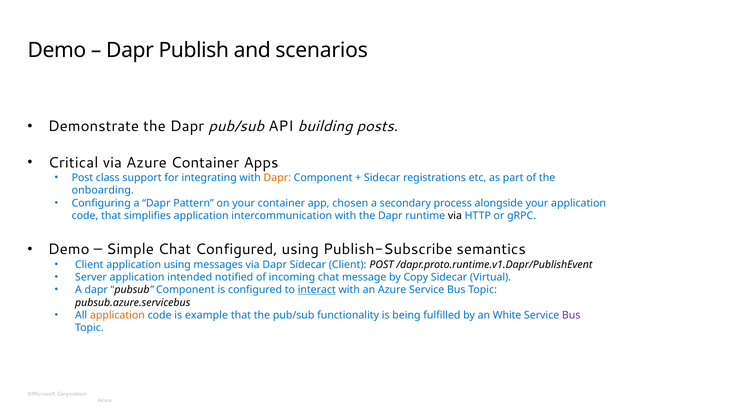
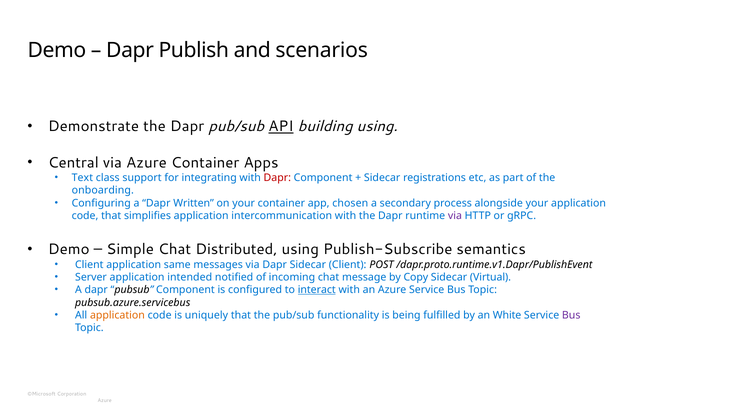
API underline: none -> present (281, 126)
building posts: posts -> using (377, 126)
Critical: Critical -> Central (73, 163)
Post: Post -> Text (82, 178)
Dapr colour: orange -> red (277, 178)
Pattern: Pattern -> Written (194, 203)
via colour: black -> purple (455, 216)
Chat Configured: Configured -> Distributed (236, 250)
application using: using -> same (177, 265)
example: example -> uniquely (206, 315)
